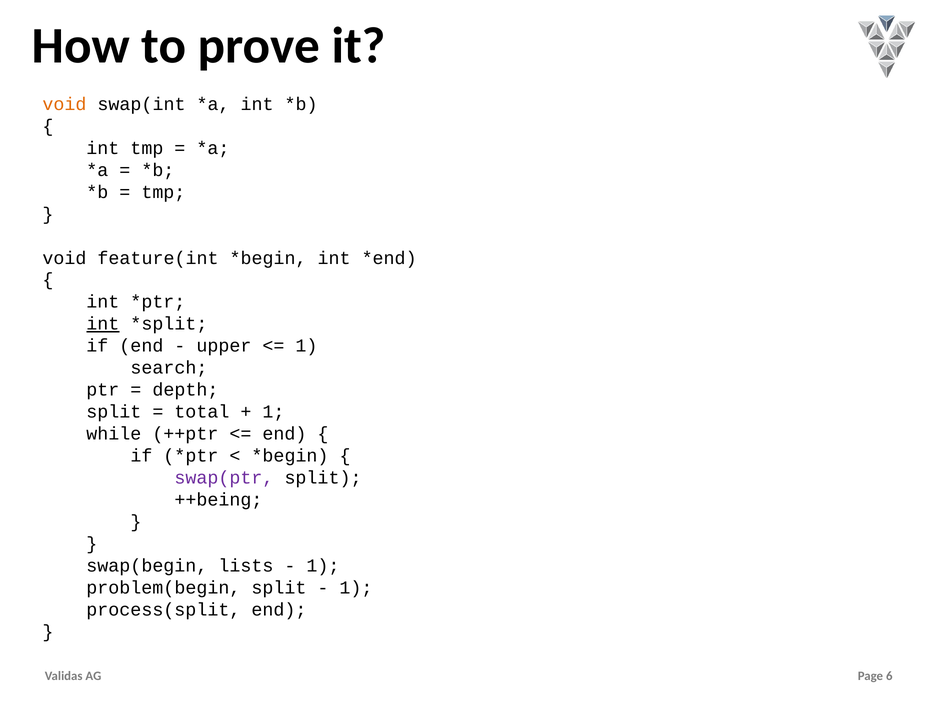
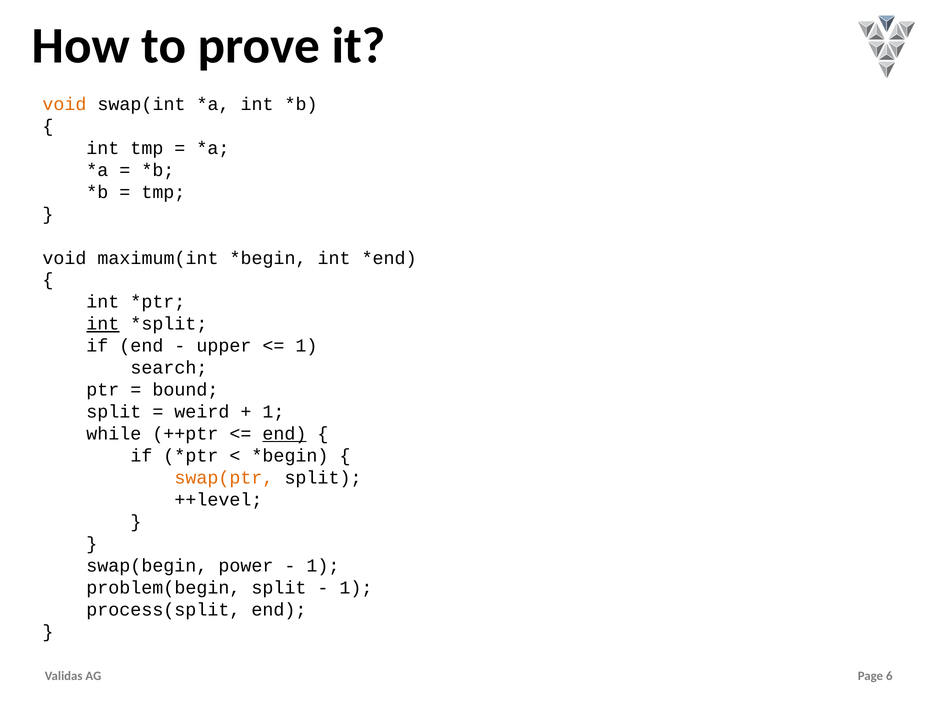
feature(int: feature(int -> maximum(int (158, 258)
depth: depth -> bound (185, 390)
total: total -> weird (202, 412)
end underline: none -> present (284, 434)
swap(ptr colour: purple -> orange (224, 478)
++being: ++being -> ++level (218, 500)
lists: lists -> power (246, 565)
